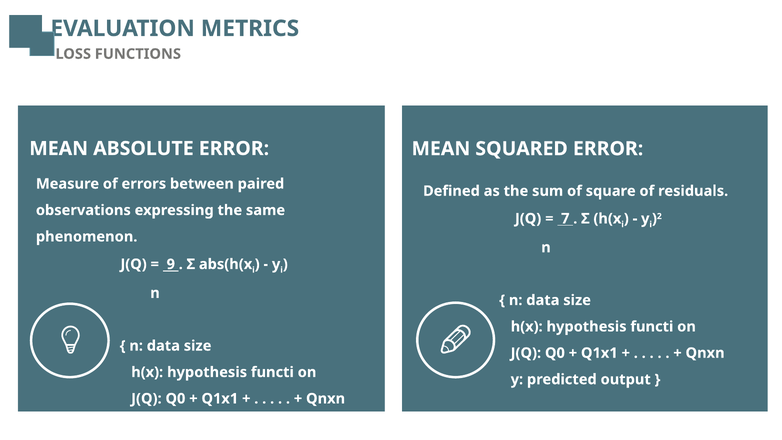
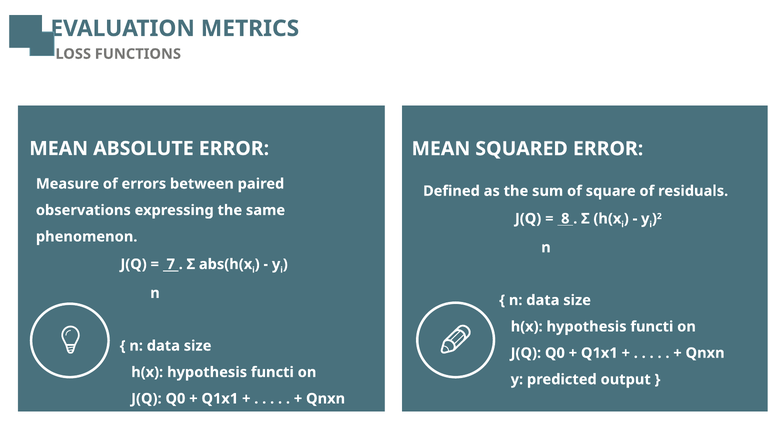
7: 7 -> 8 (565, 219)
9: 9 -> 7 (171, 264)
